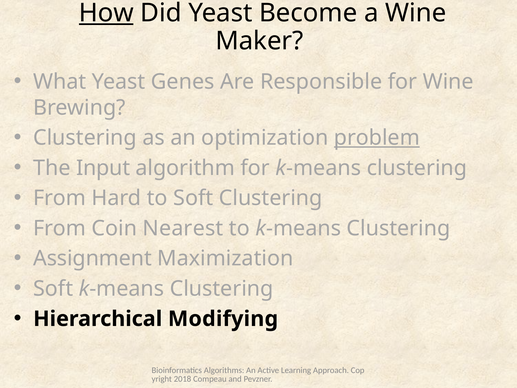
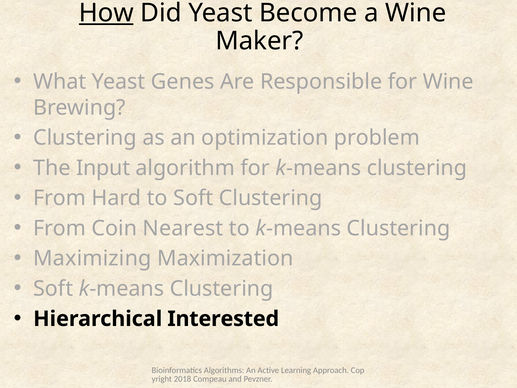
problem underline: present -> none (377, 138)
Assignment: Assignment -> Maximizing (92, 258)
Modifying: Modifying -> Interested (223, 319)
